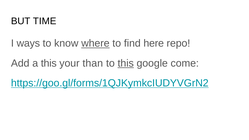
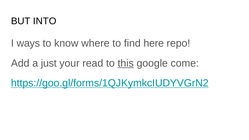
TIME: TIME -> INTO (45, 21)
where underline: present -> none (95, 43)
a this: this -> just (49, 63)
than: than -> read (93, 63)
